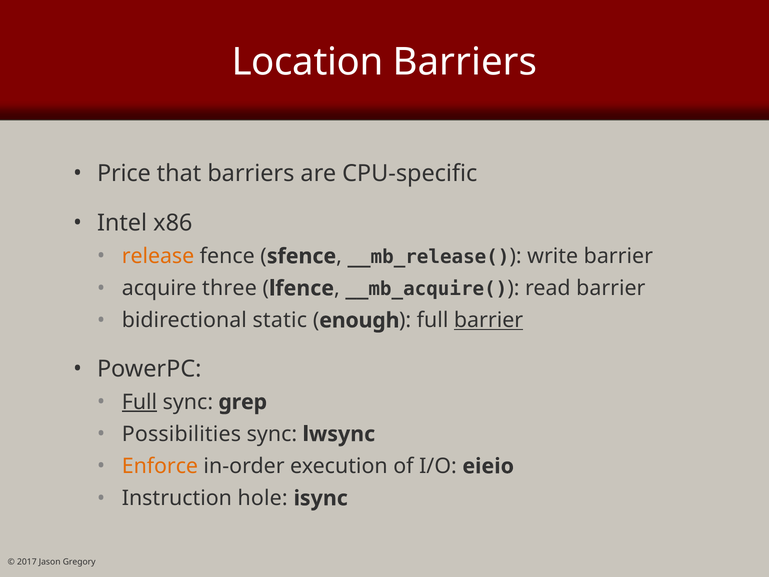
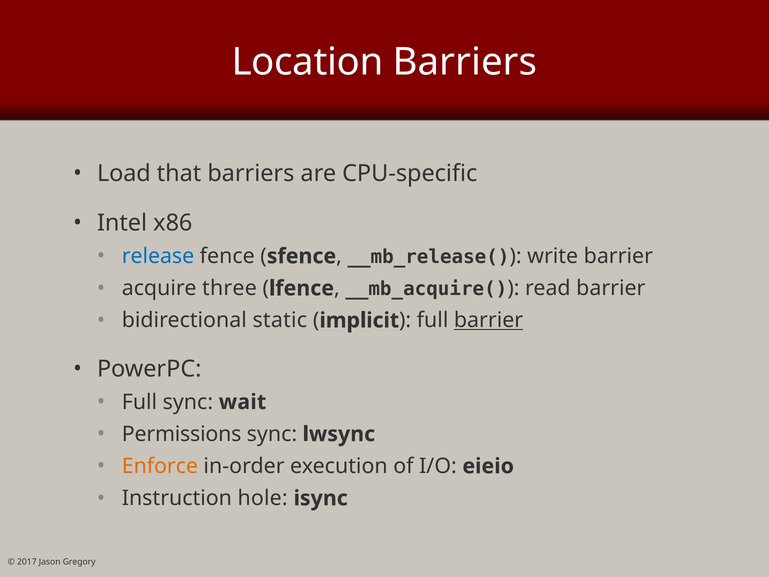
Price: Price -> Load (124, 173)
release colour: orange -> blue (158, 256)
enough: enough -> implicit (359, 320)
Full underline: present -> none (139, 402)
grep: grep -> wait (243, 402)
Possibilities: Possibilities -> Permissions (182, 434)
